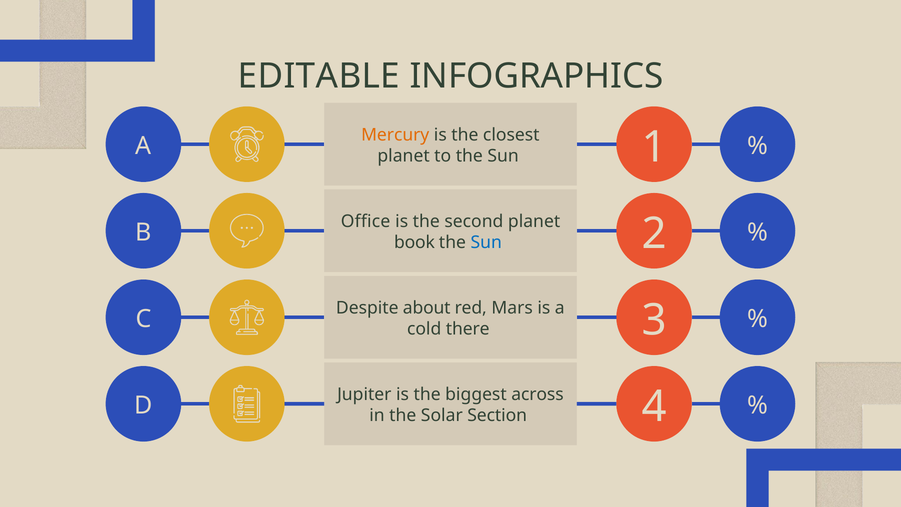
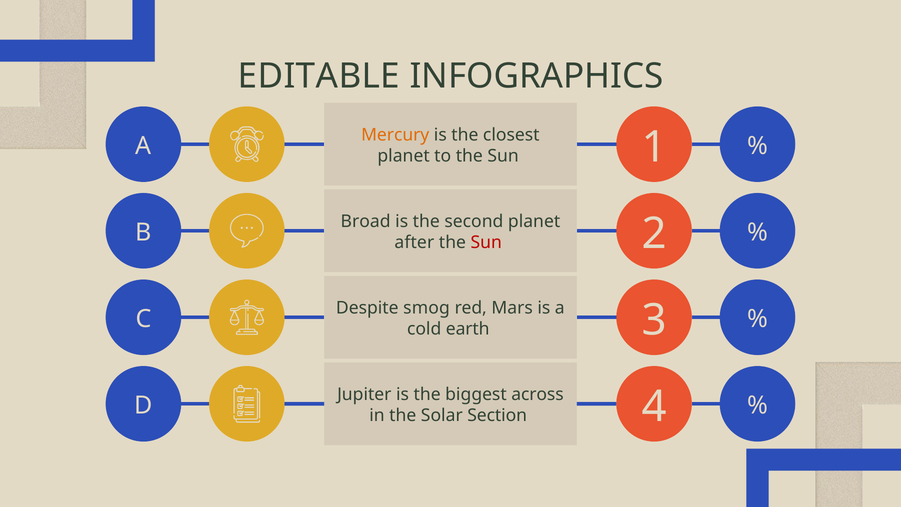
Office: Office -> Broad (366, 221)
book: book -> after (414, 242)
Sun colour: blue -> red (486, 242)
about: about -> smog (427, 308)
there: there -> earth (468, 329)
